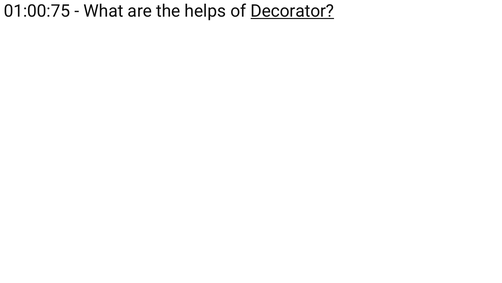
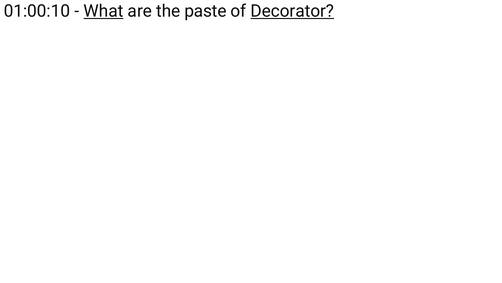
01:00:75: 01:00:75 -> 01:00:10 (37, 11)
What underline: none -> present (103, 11)
helps: helps -> paste (205, 11)
